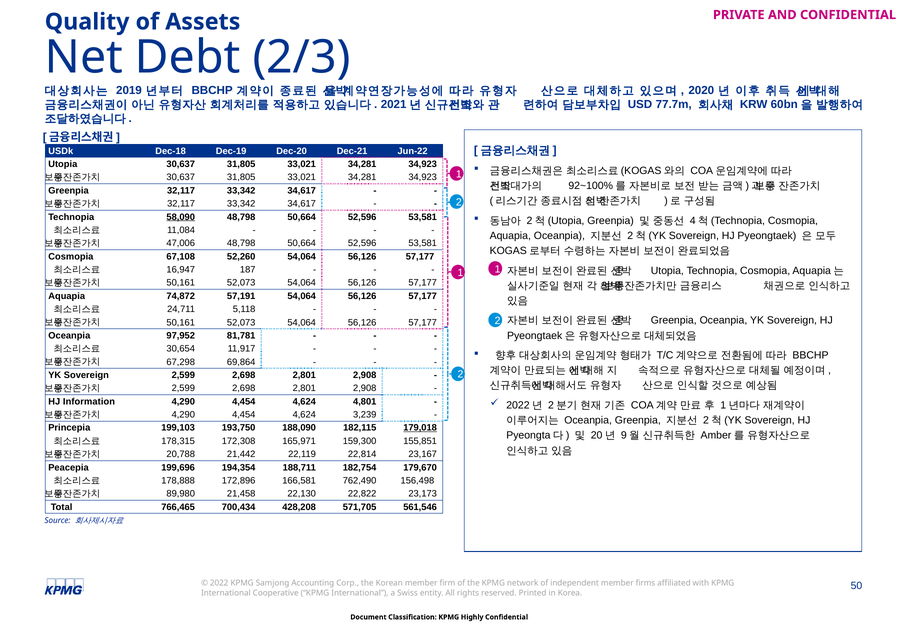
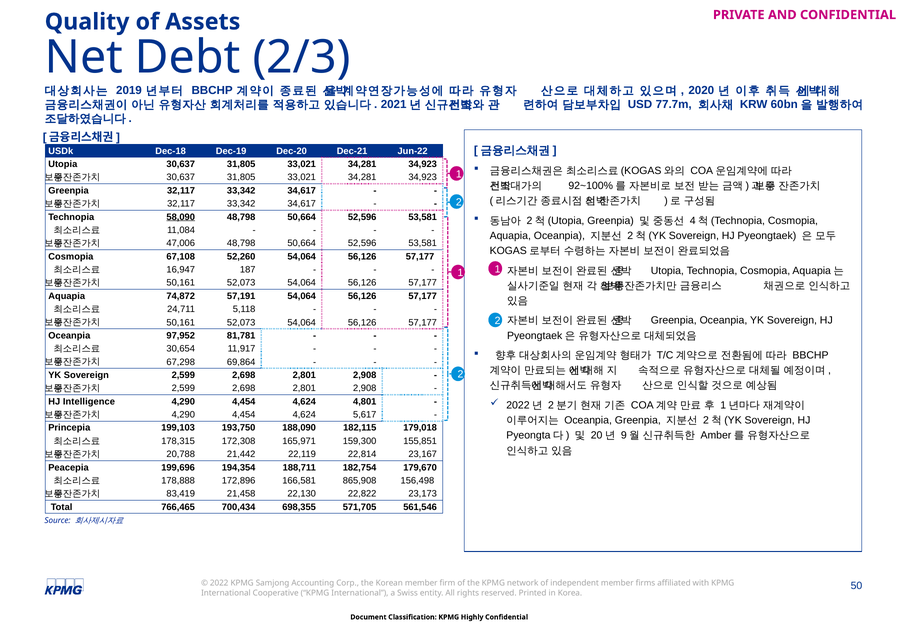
Information: Information -> Intelligence (89, 402)
3,239: 3,239 -> 5,617 (365, 415)
179,018 underline: present -> none (420, 428)
762,490: 762,490 -> 865,908 (360, 481)
89,980: 89,980 -> 83,419 (181, 494)
428,208: 428,208 -> 698,355 (299, 507)
